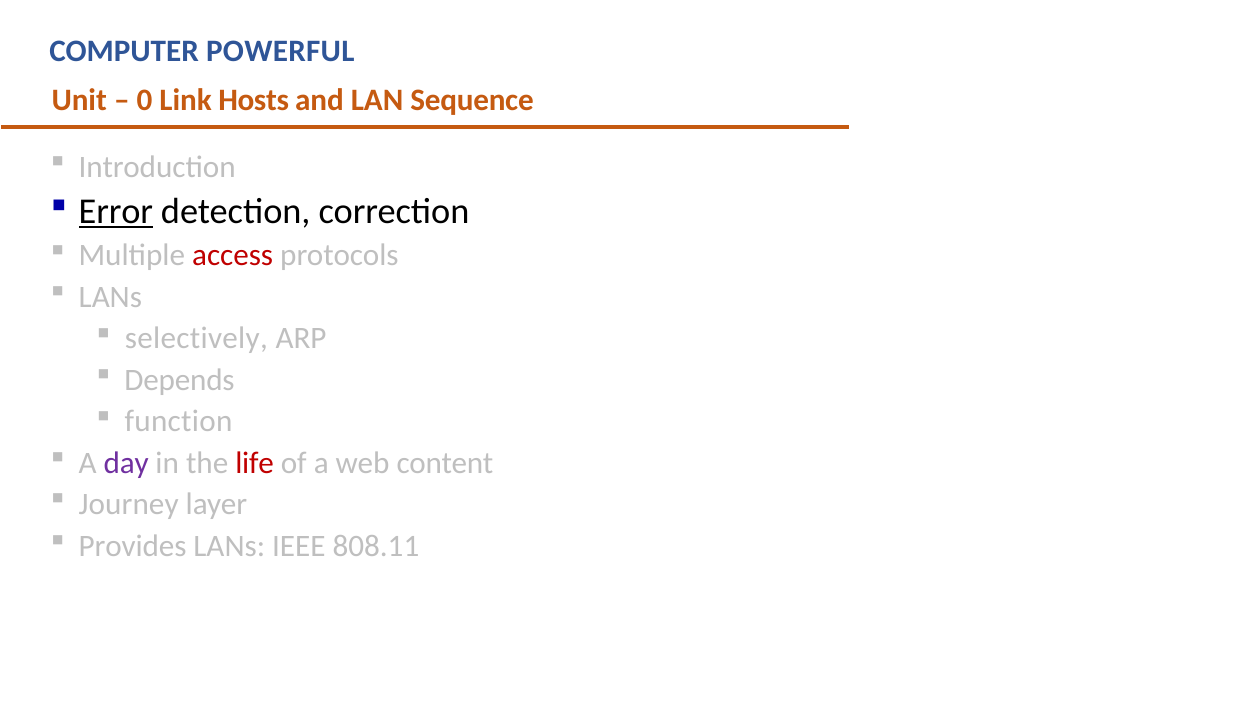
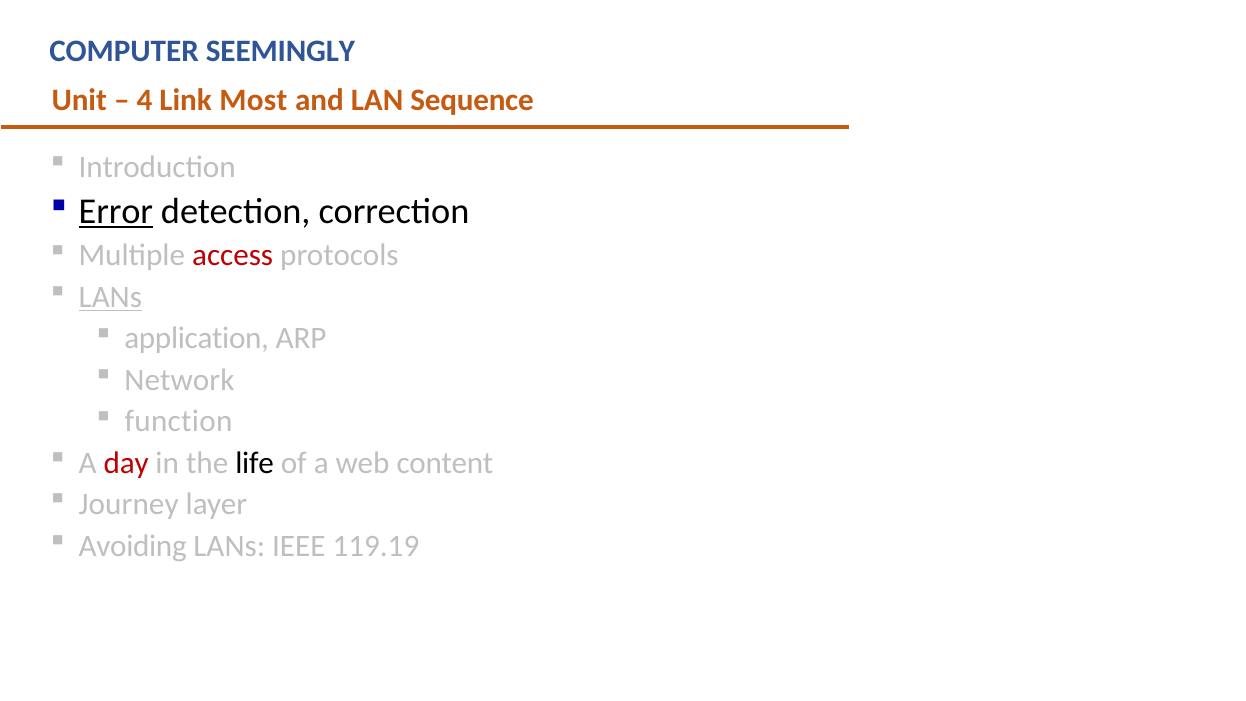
POWERFUL: POWERFUL -> SEEMINGLY (280, 51)
0: 0 -> 4 (144, 100)
Hosts: Hosts -> Most (253, 100)
LANs underline: none -> present (110, 297)
selectively: selectively -> application (197, 338)
Depends: Depends -> Network (179, 380)
day colour: purple -> red (126, 463)
life colour: red -> black (255, 463)
Provides: Provides -> Avoiding (133, 546)
808.11: 808.11 -> 119.19 (376, 546)
